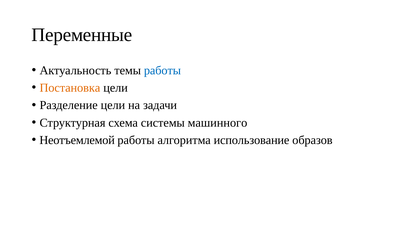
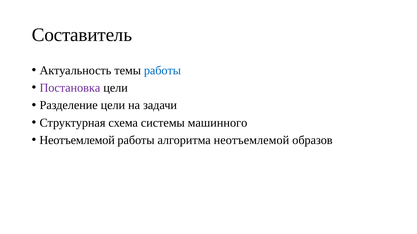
Переменные: Переменные -> Составитель (82, 35)
Постановка colour: orange -> purple (70, 88)
алгоритма использование: использование -> неотъемлемой (251, 140)
